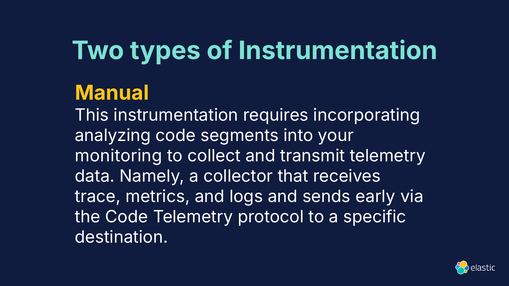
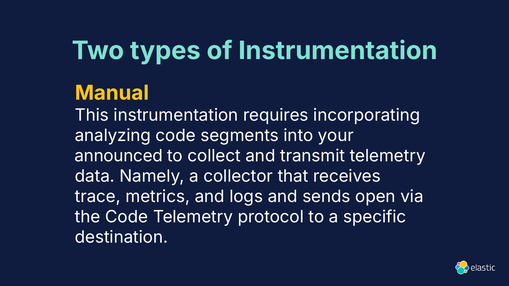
monitoring: monitoring -> announced (119, 156)
early: early -> open (375, 197)
